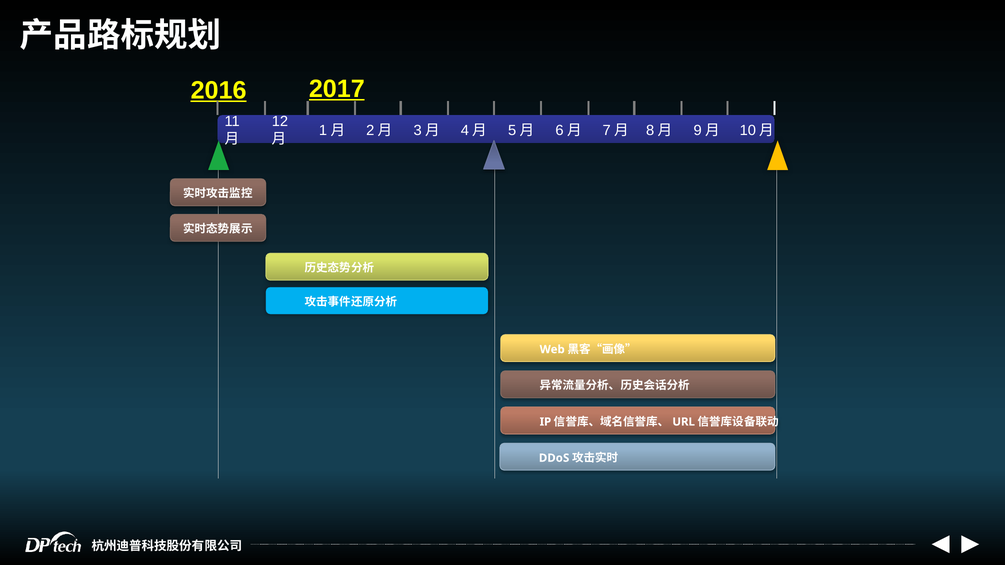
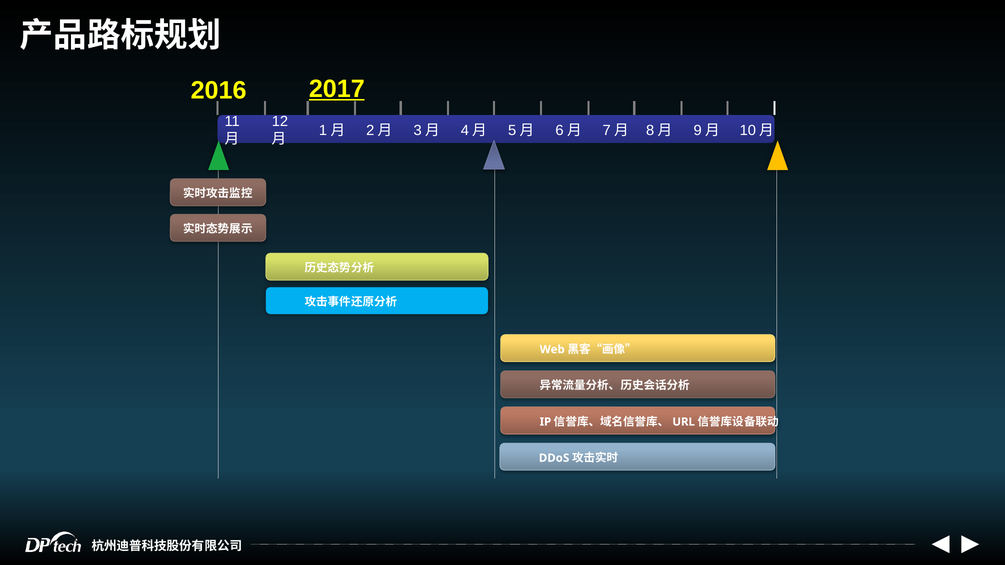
2016 underline: present -> none (219, 90)
